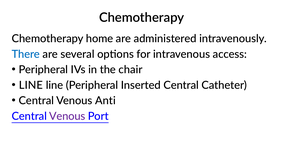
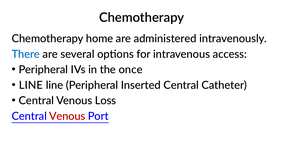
chair: chair -> once (131, 70)
Anti: Anti -> Loss (105, 101)
Venous colour: purple -> red (67, 116)
